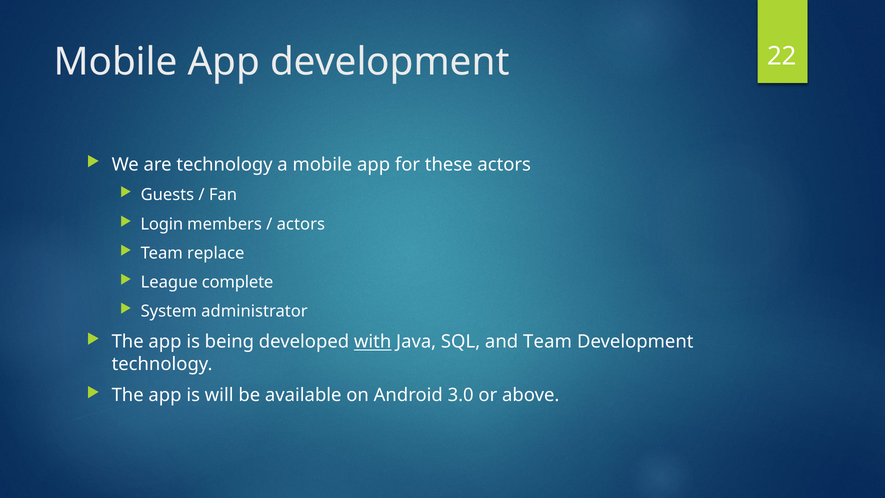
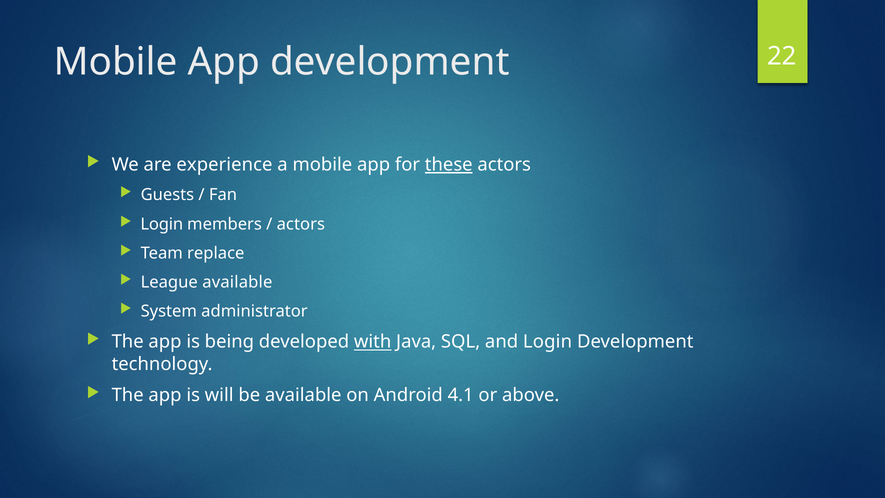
are technology: technology -> experience (224, 165)
these underline: none -> present (449, 165)
League complete: complete -> available (237, 282)
and Team: Team -> Login (548, 342)
3.0: 3.0 -> 4.1 (461, 395)
